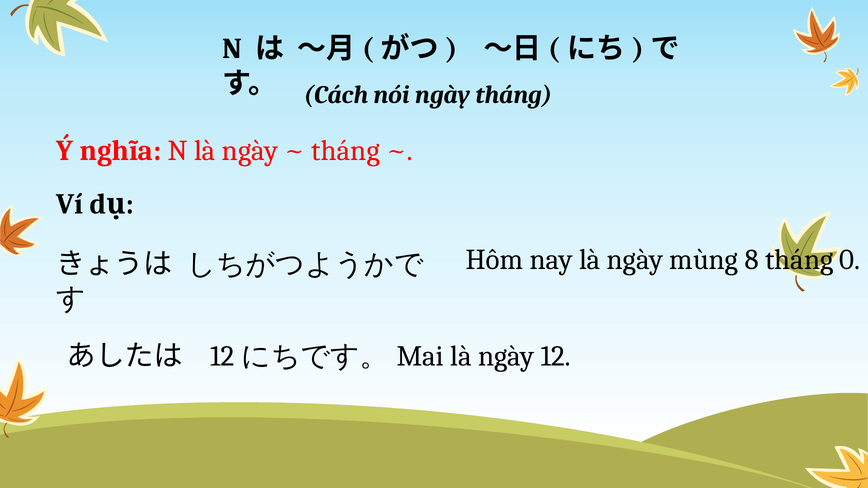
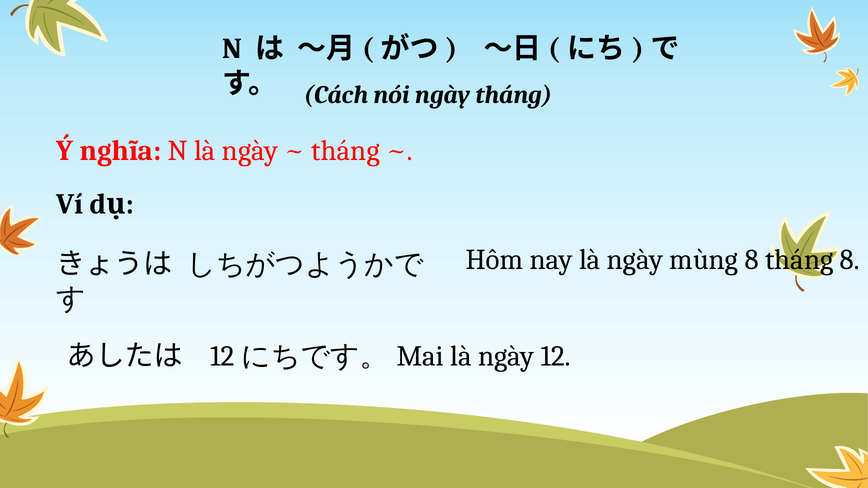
tháng 0: 0 -> 8 (850, 260)
